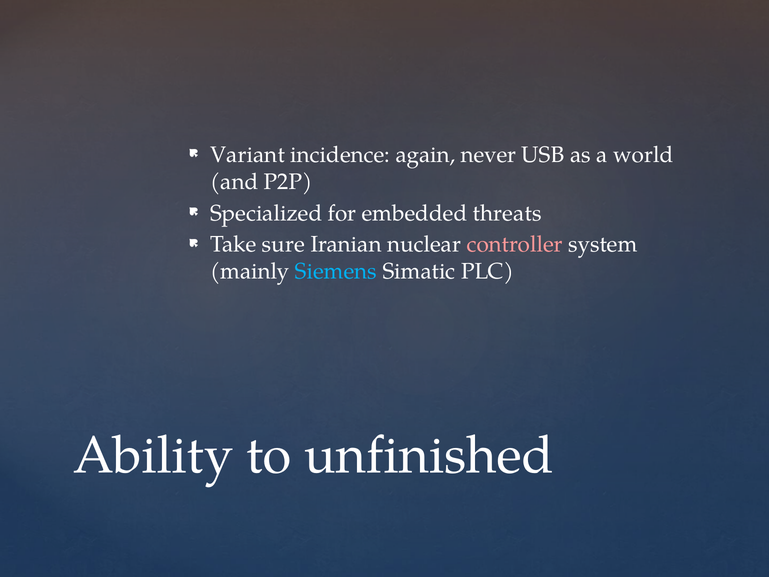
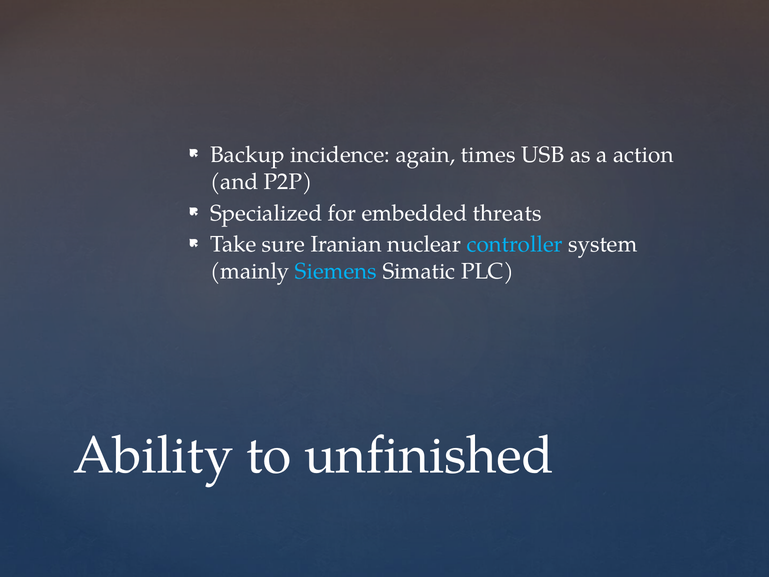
Variant: Variant -> Backup (248, 155)
never: never -> times (488, 155)
world: world -> action (643, 155)
controller colour: pink -> light blue (515, 244)
